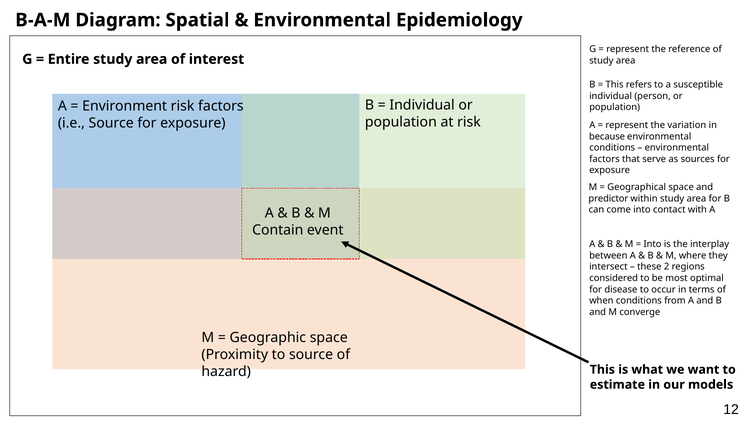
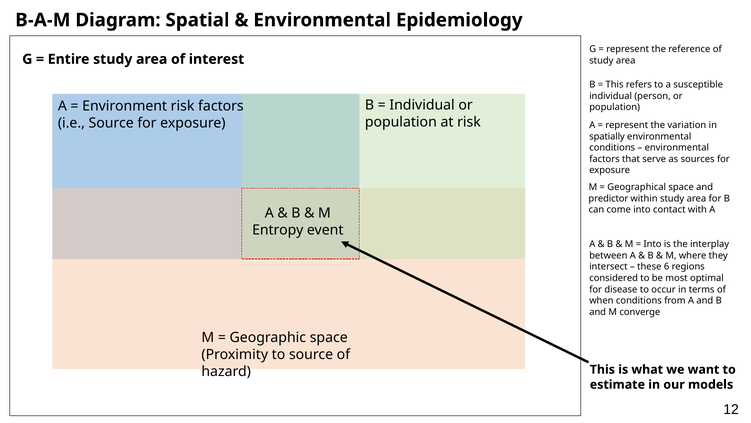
because: because -> spatially (607, 136)
Contain: Contain -> Entropy (278, 230)
2: 2 -> 6 (667, 267)
